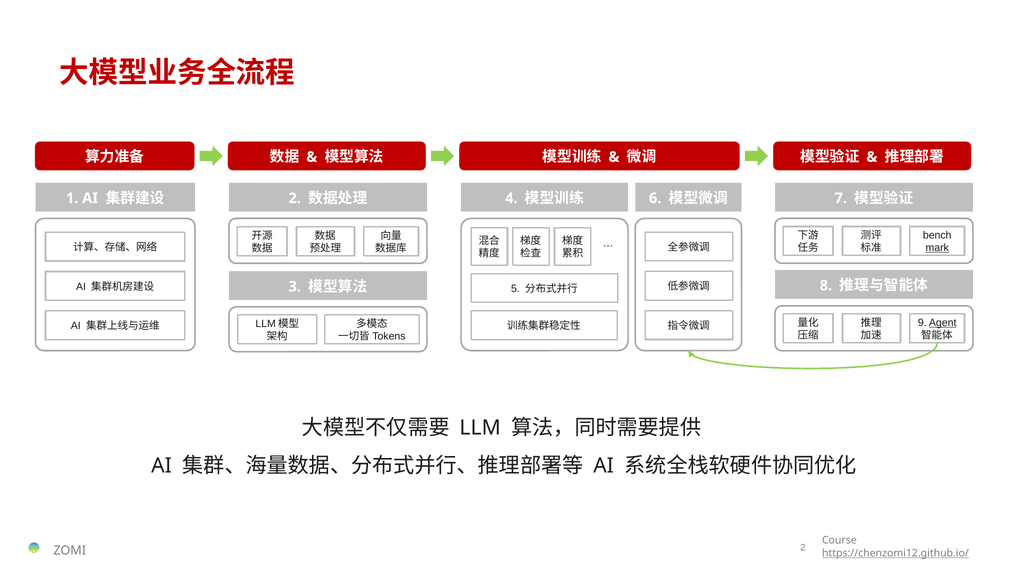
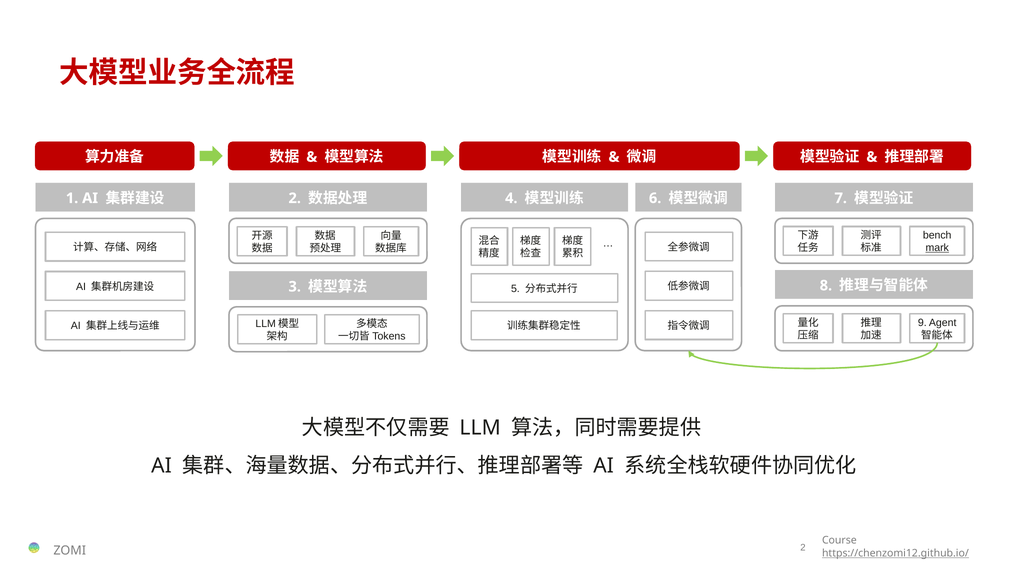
Agent underline: present -> none (943, 323)
